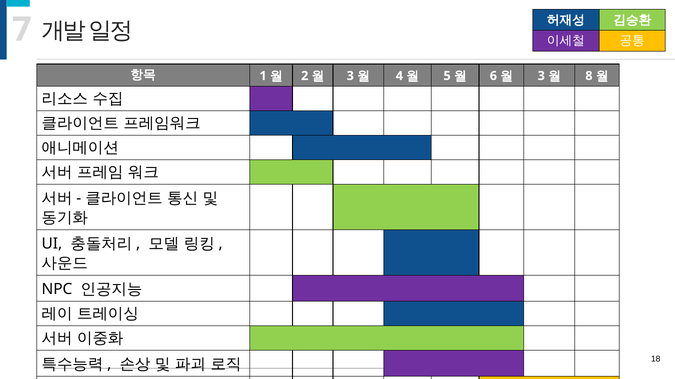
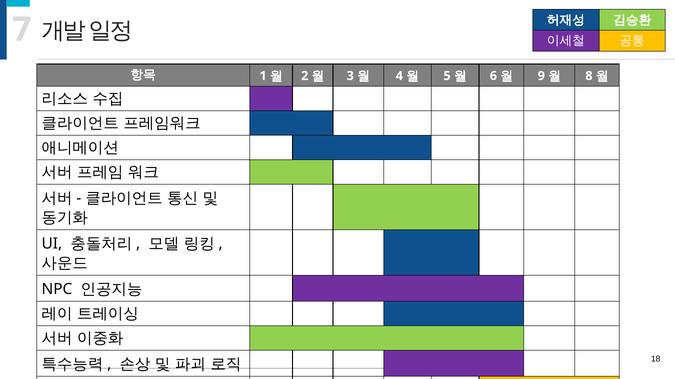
3: 3 -> 9 (541, 76)
